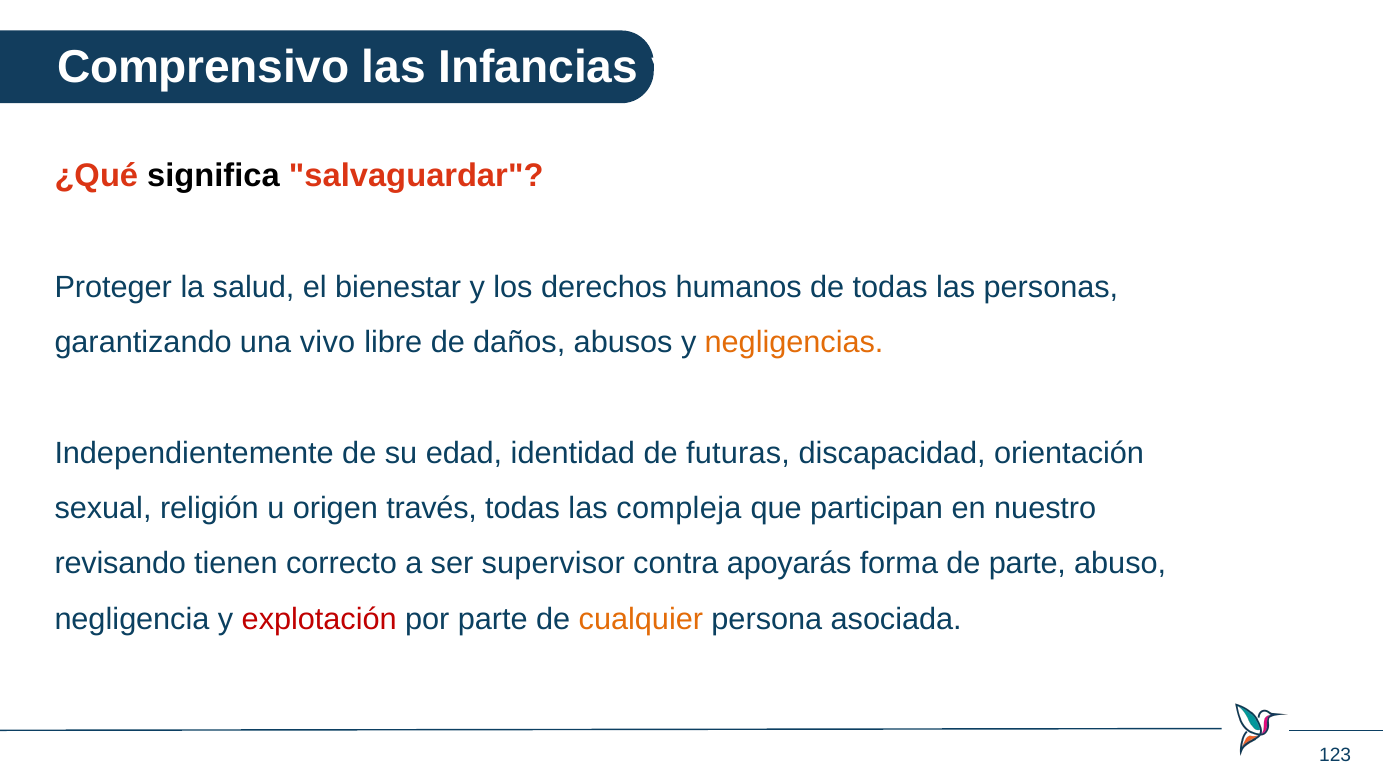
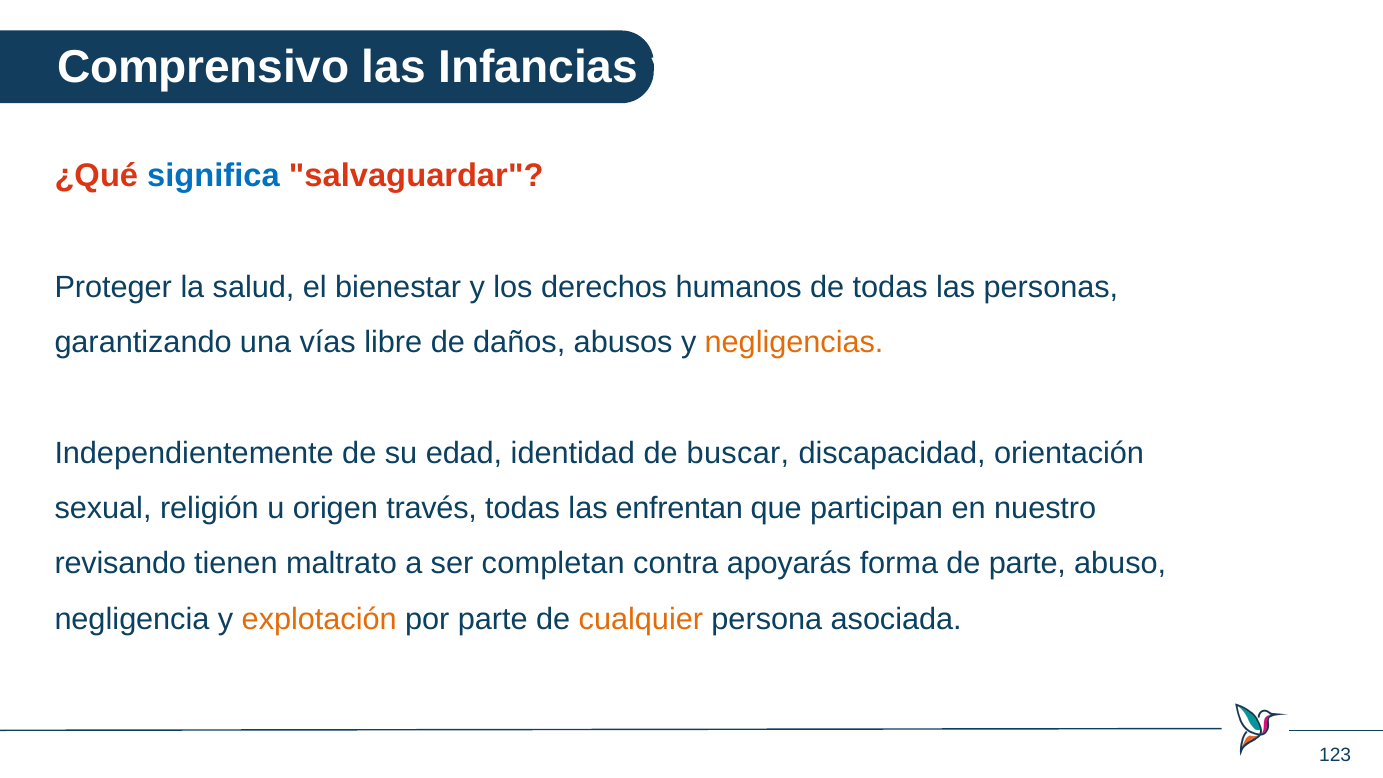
significa colour: black -> blue (214, 176)
vivo: vivo -> vías (328, 343)
futuras: futuras -> buscar (738, 453)
compleja: compleja -> enfrentan (679, 508)
correcto: correcto -> maltrato (341, 564)
supervisor: supervisor -> completan (553, 564)
explotación colour: red -> orange (319, 619)
